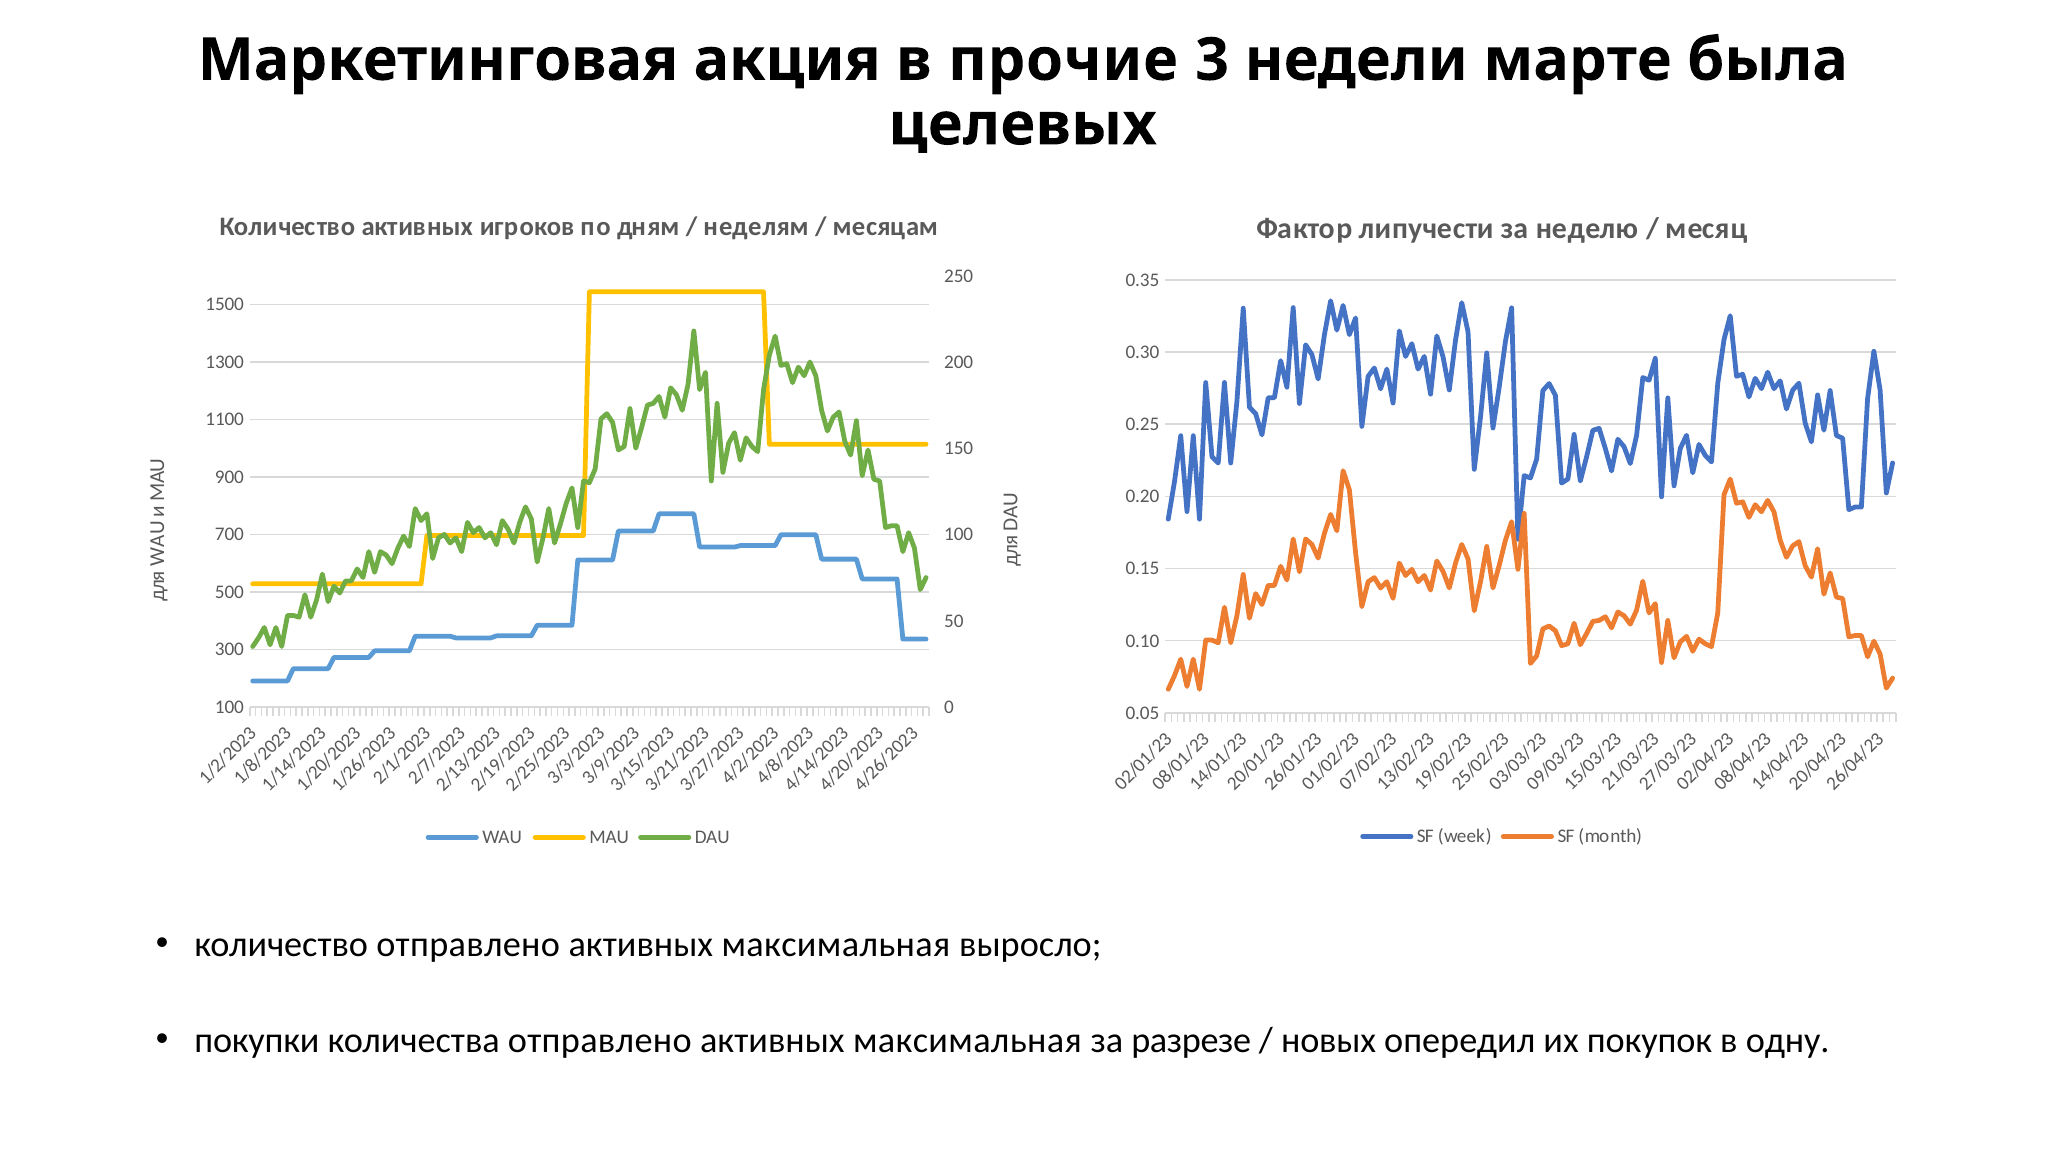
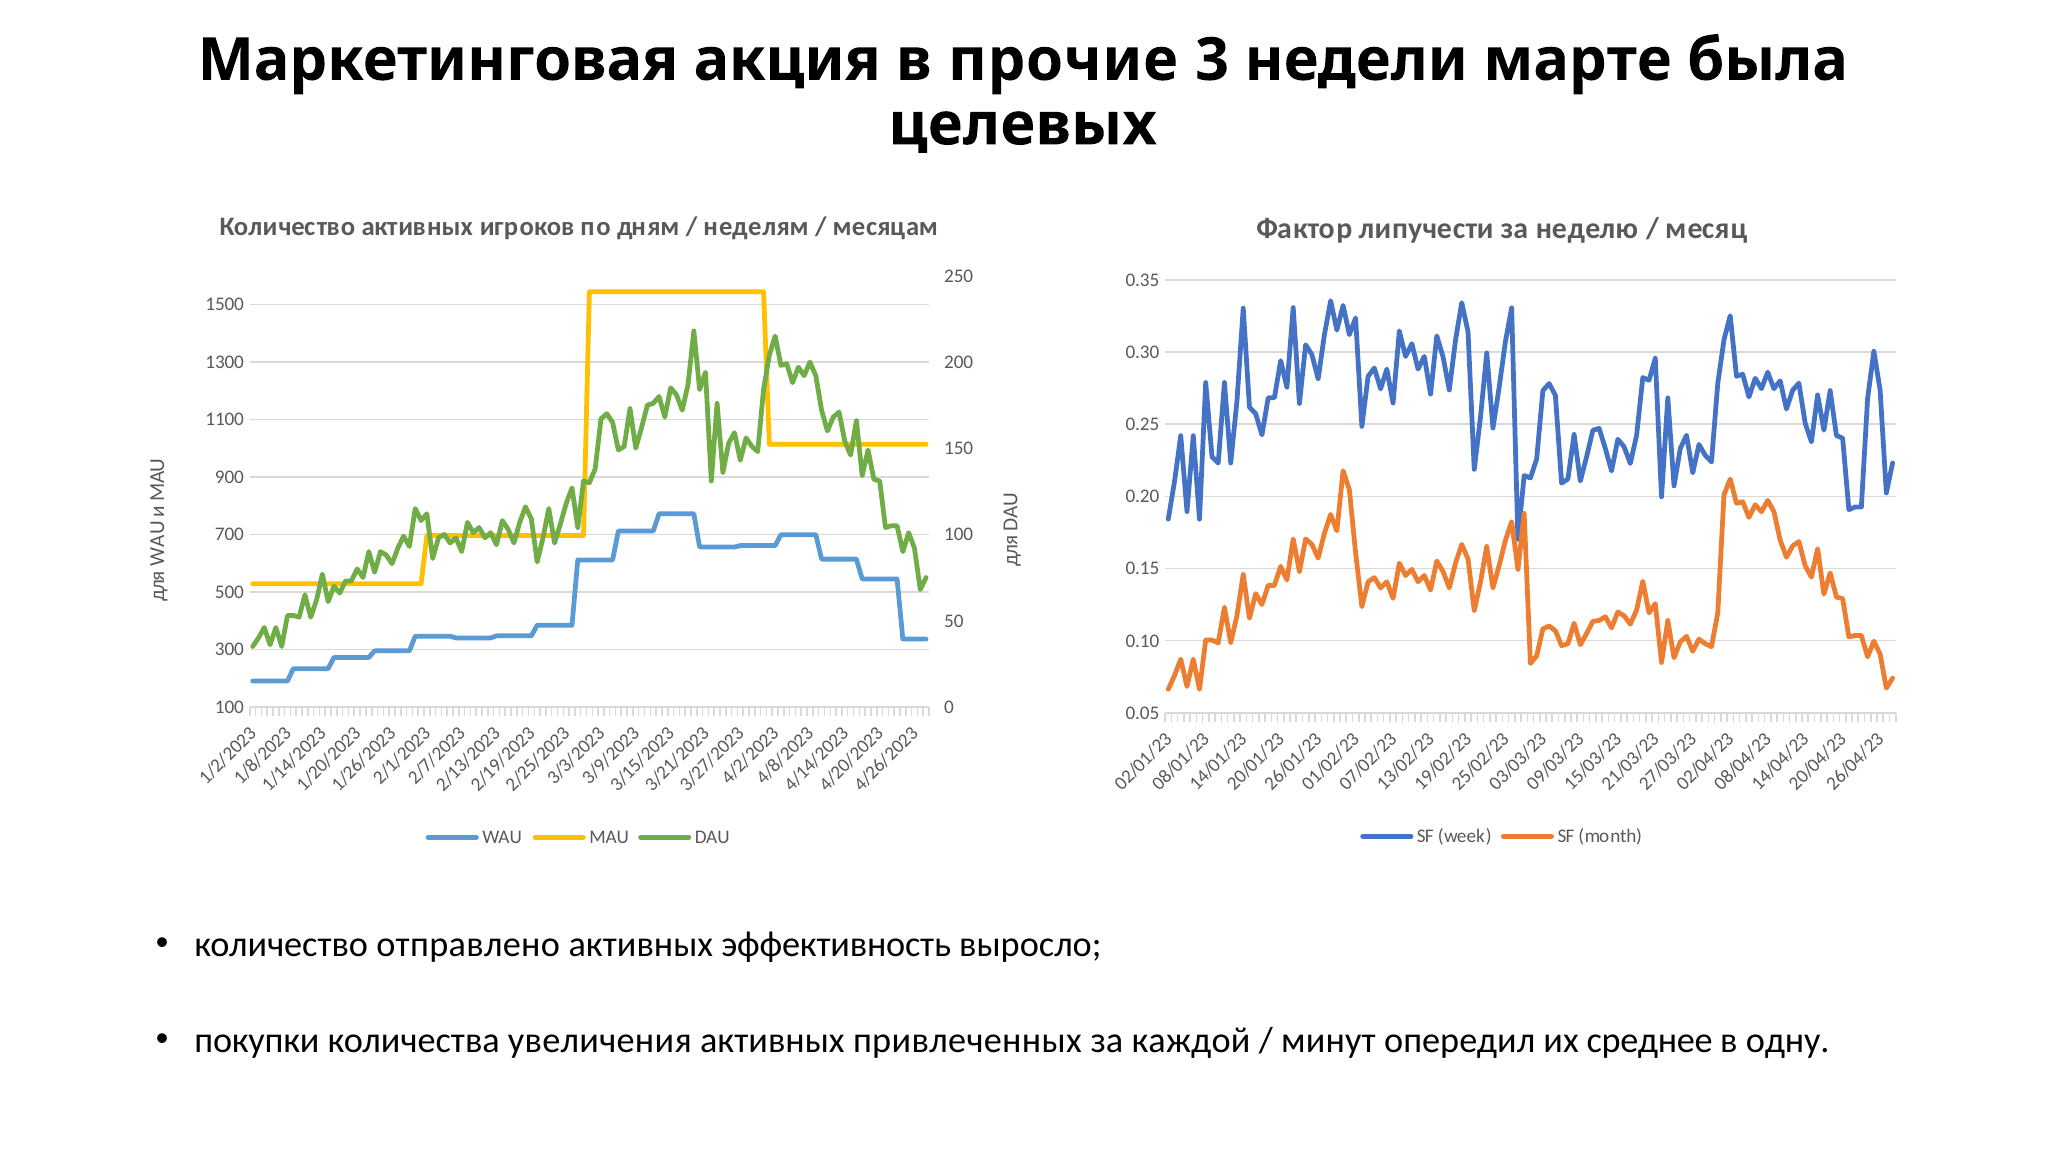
максимальная: максимальная -> эффективность (836, 945)
количества отправлено: отправлено -> увеличения (600, 1040)
максимальная: максимальная -> привлеченных (967, 1040)
разрезе: разрезе -> каждой (1191, 1040)
новых: новых -> минут (1328, 1040)
покупок: покупок -> среднее (1650, 1040)
